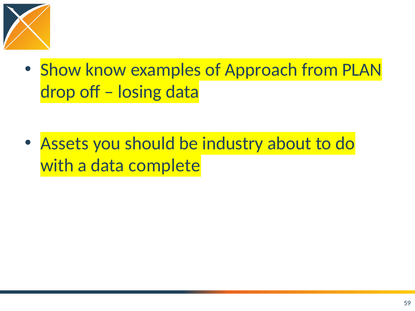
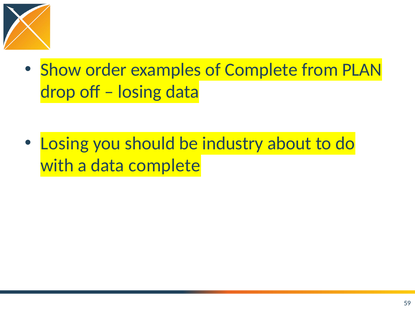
know: know -> order (106, 70)
of Approach: Approach -> Complete (261, 70)
Assets: Assets -> Losing (65, 144)
